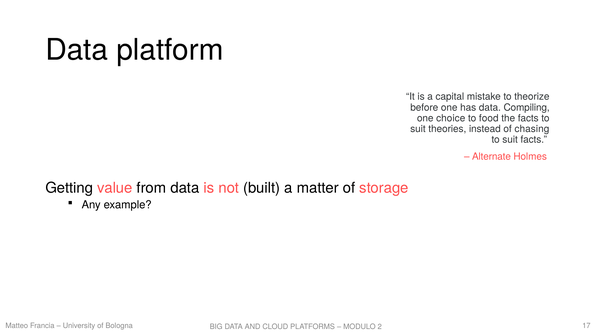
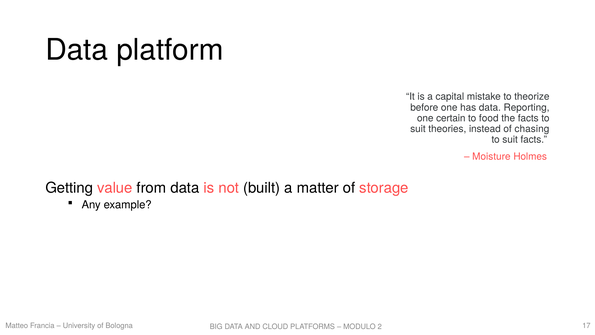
Compiling: Compiling -> Reporting (527, 107)
choice: choice -> certain (451, 118)
Alternate: Alternate -> Moisture (491, 156)
